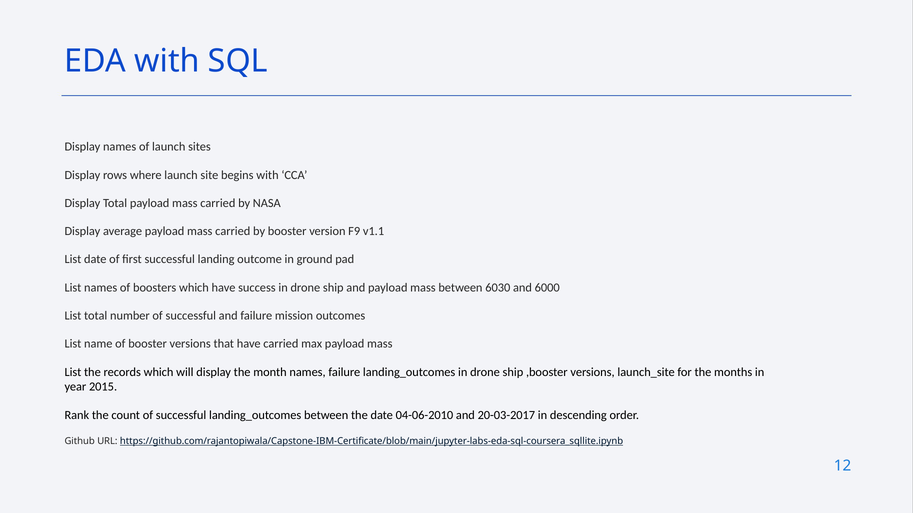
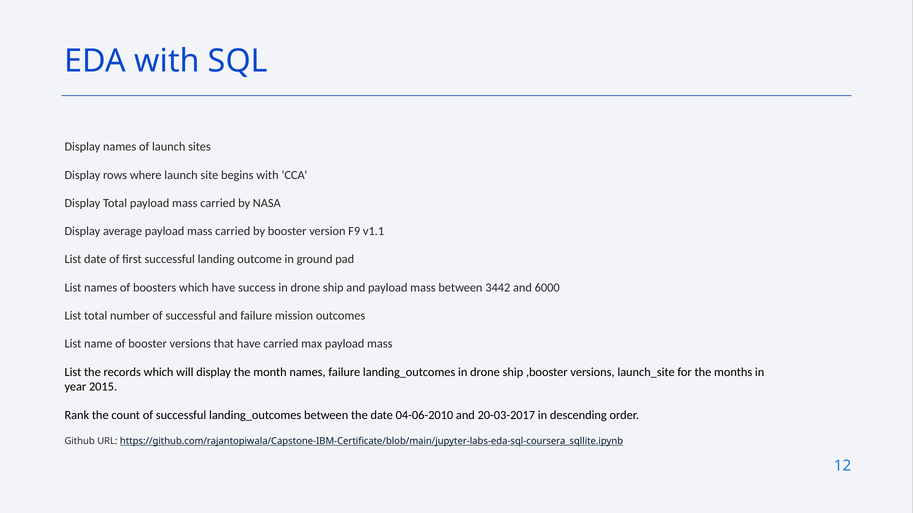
6030: 6030 -> 3442 (498, 288)
